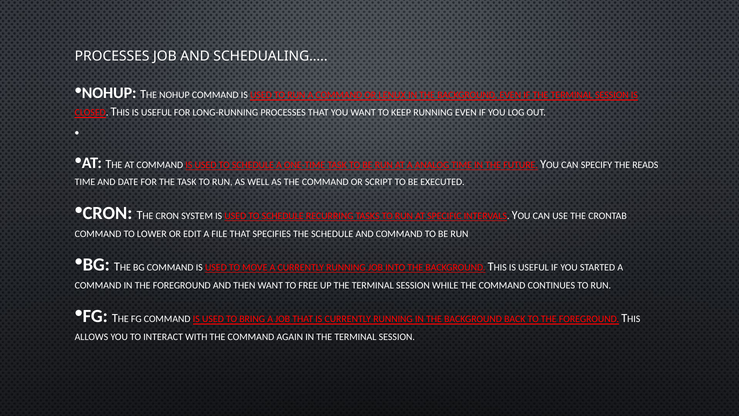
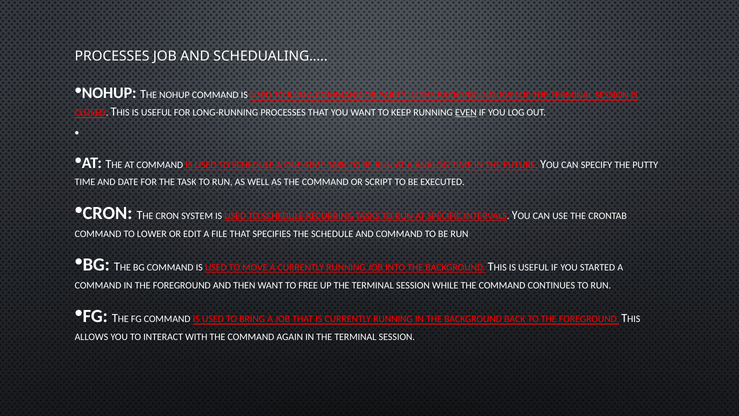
LENUX: LENUX -> PARITY (392, 95)
EVEN underline: none -> present (466, 112)
READS: READS -> PUTTY (645, 165)
